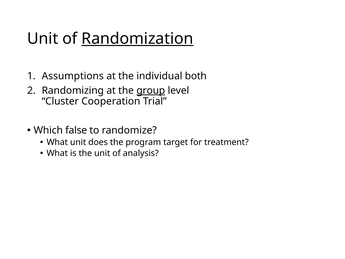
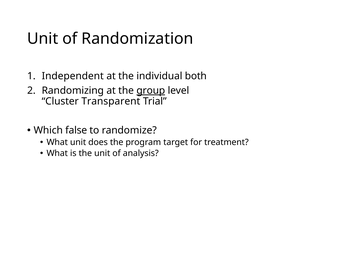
Randomization underline: present -> none (137, 39)
Assumptions: Assumptions -> Independent (73, 76)
Cooperation: Cooperation -> Transparent (111, 101)
